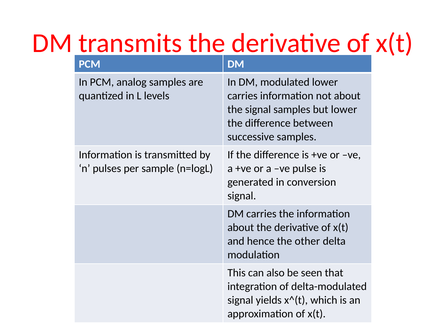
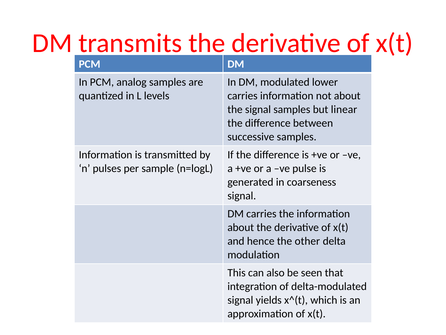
but lower: lower -> linear (344, 109)
conversion: conversion -> coarseness (311, 182)
